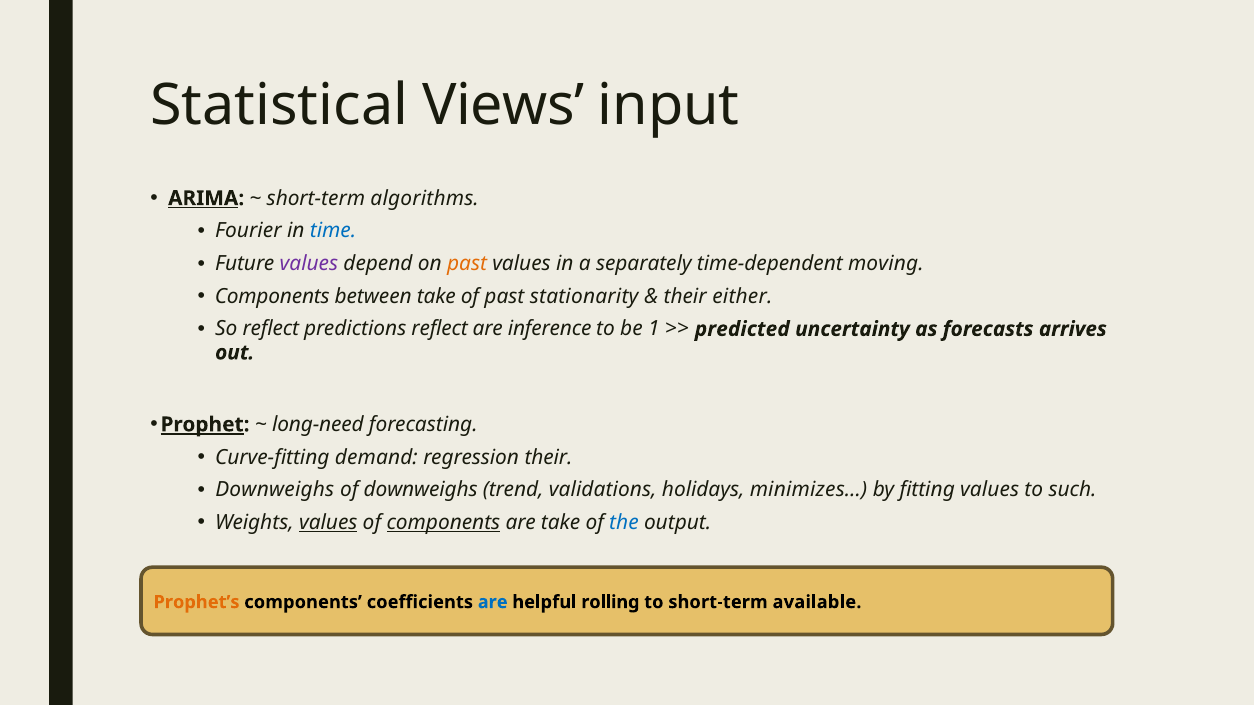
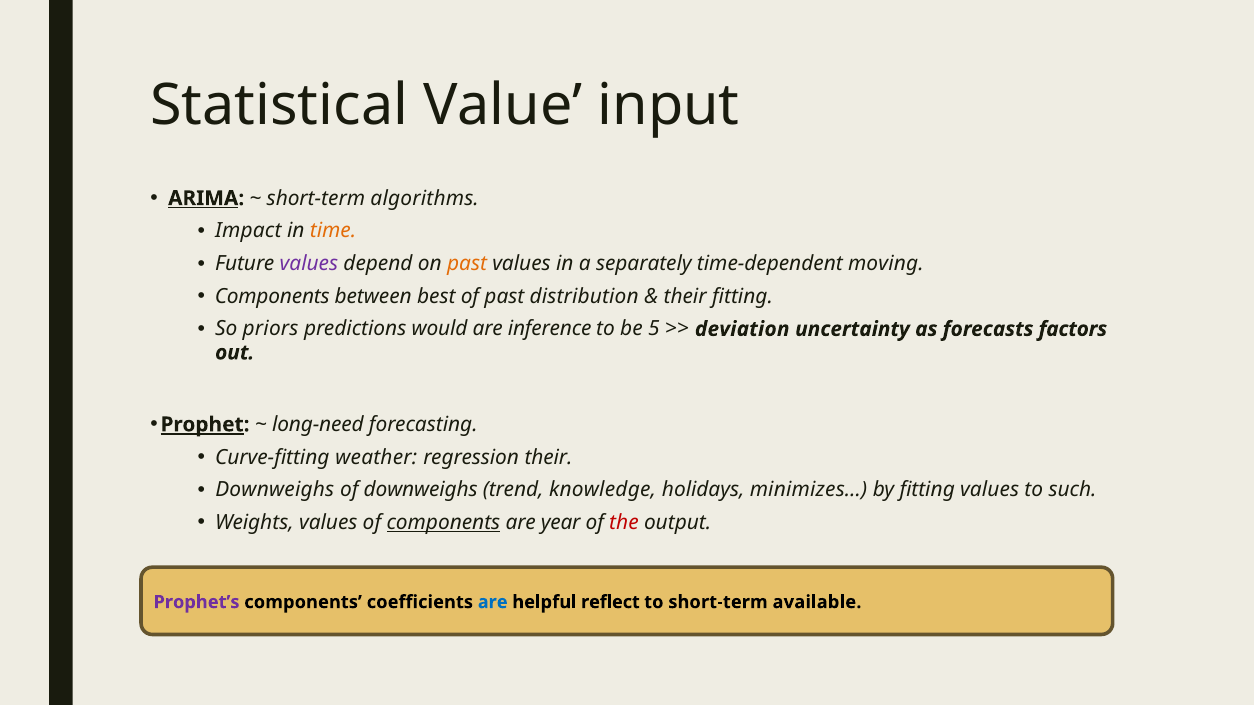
Views: Views -> Value (503, 105)
Fourier: Fourier -> Impact (248, 231)
time colour: blue -> orange (333, 231)
between take: take -> best (436, 297)
stationarity: stationarity -> distribution (584, 297)
their either: either -> fitting (742, 297)
So reflect: reflect -> priors (271, 329)
predictions reflect: reflect -> would (440, 329)
1: 1 -> 5 (654, 329)
predicted: predicted -> deviation (742, 329)
arrives: arrives -> factors (1073, 329)
demand: demand -> weather (376, 457)
validations: validations -> knowledge (603, 490)
values underline: present -> none (328, 523)
are take: take -> year (561, 523)
the colour: blue -> red (624, 523)
Prophet’s colour: orange -> purple (197, 602)
rolling: rolling -> reflect (610, 602)
